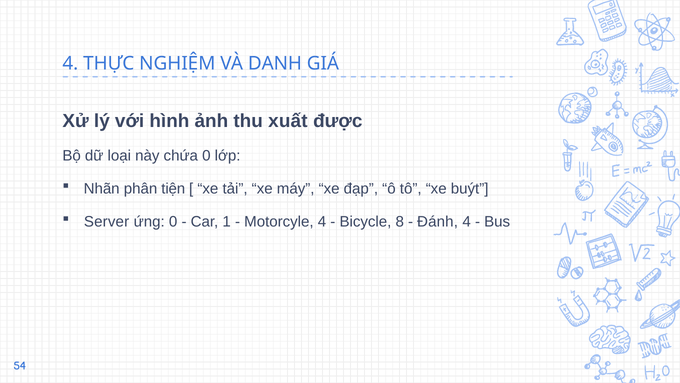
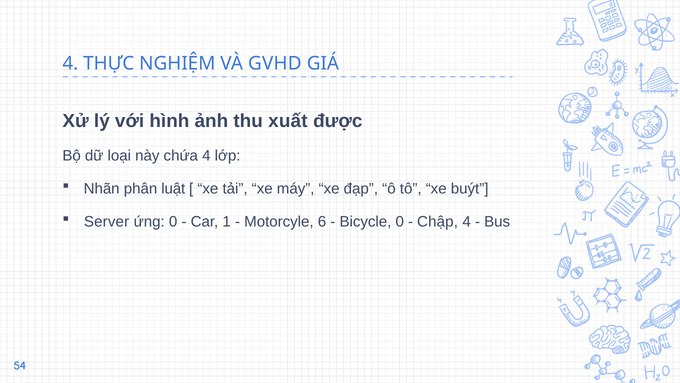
DANH: DANH -> GVHD (275, 64)
chứa 0: 0 -> 4 (206, 156)
tiện: tiện -> luật (173, 189)
Motorcyle 4: 4 -> 6 (322, 221)
Bicycle 8: 8 -> 0 (400, 221)
Đánh: Đánh -> Chập (438, 221)
